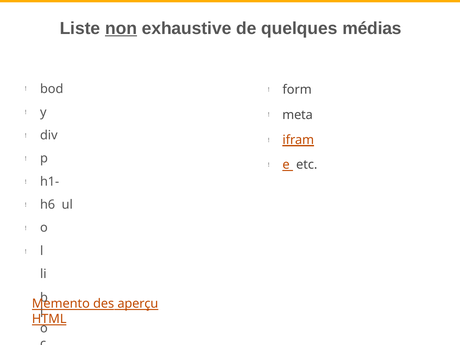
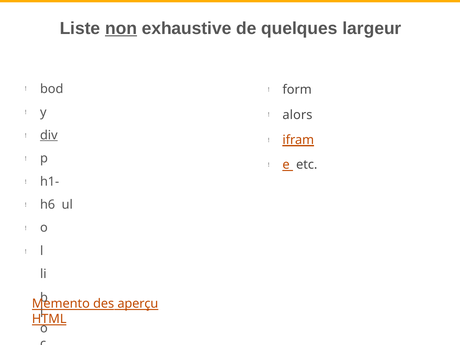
médias: médias -> largeur (372, 28)
meta: meta -> alors (297, 115)
div underline: none -> present (49, 135)
